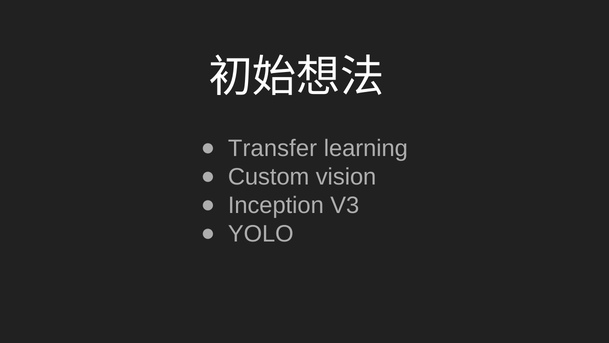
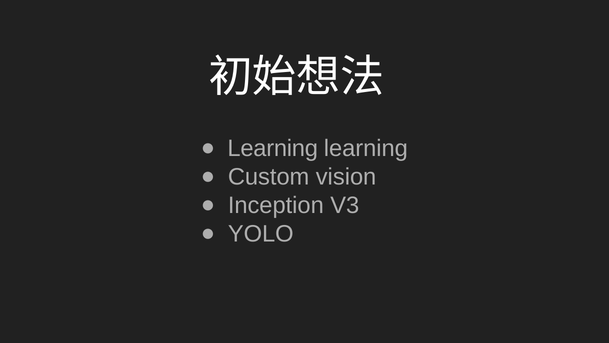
Transfer: Transfer -> Learning (273, 148)
